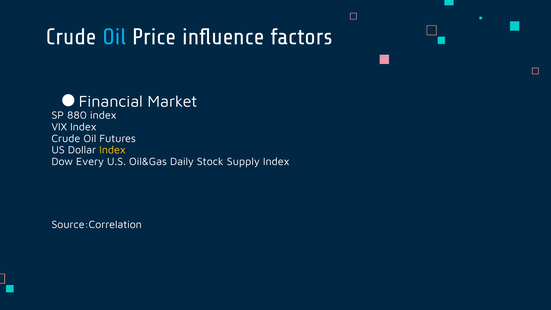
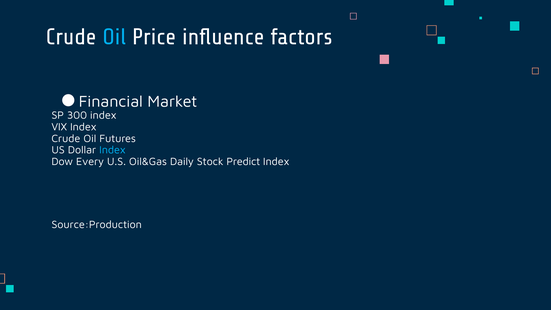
880: 880 -> 300 (77, 115)
Index colour: yellow -> light blue (112, 150)
Supply: Supply -> Predict (243, 162)
Source:Correlation: Source:Correlation -> Source:Production (97, 225)
